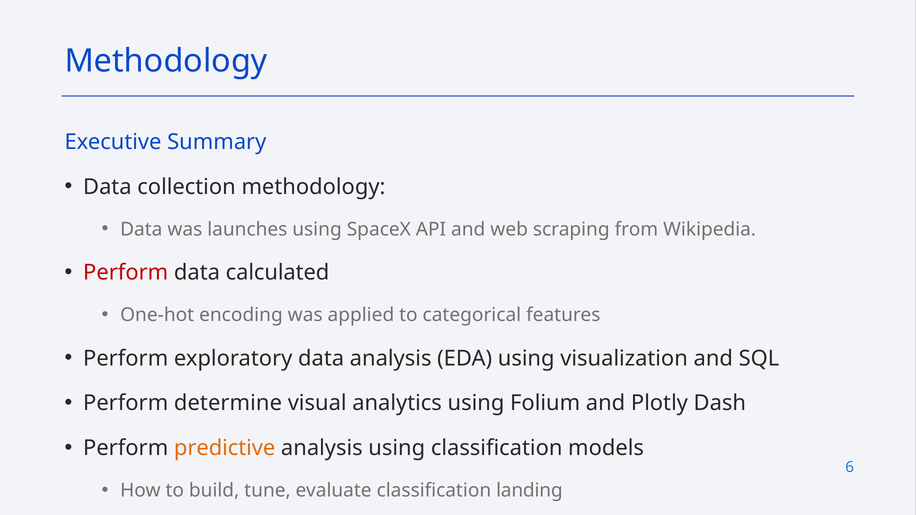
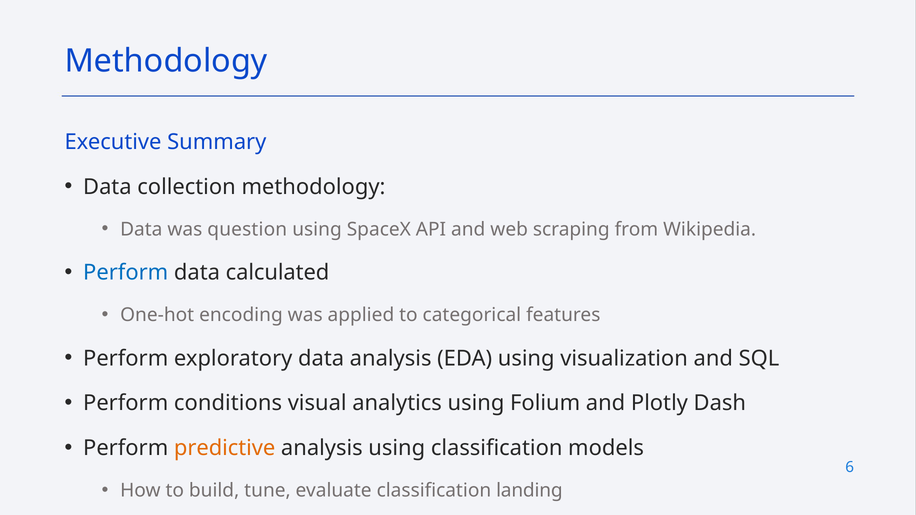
launches: launches -> question (247, 229)
Perform colour: red -> blue (126, 273)
determine: determine -> conditions (228, 403)
